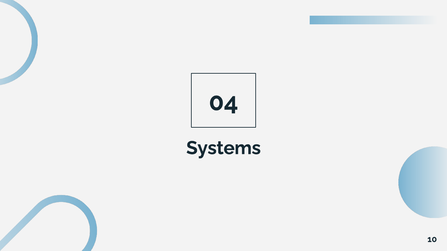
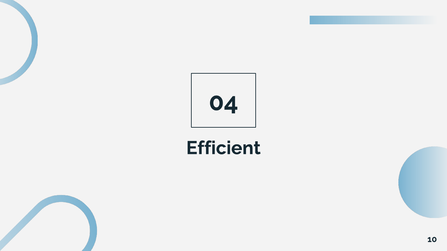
Systems: Systems -> Efficient (223, 148)
